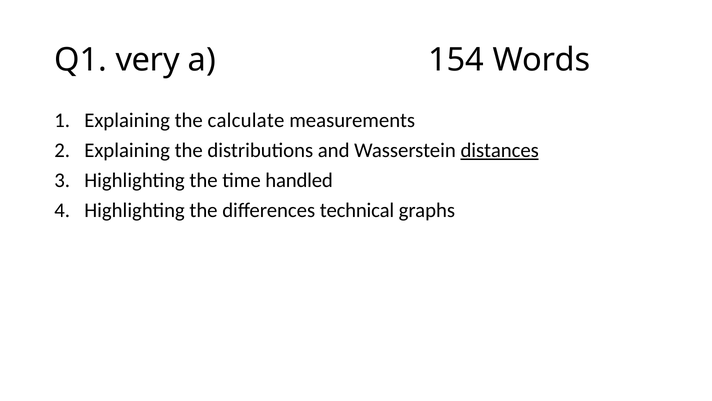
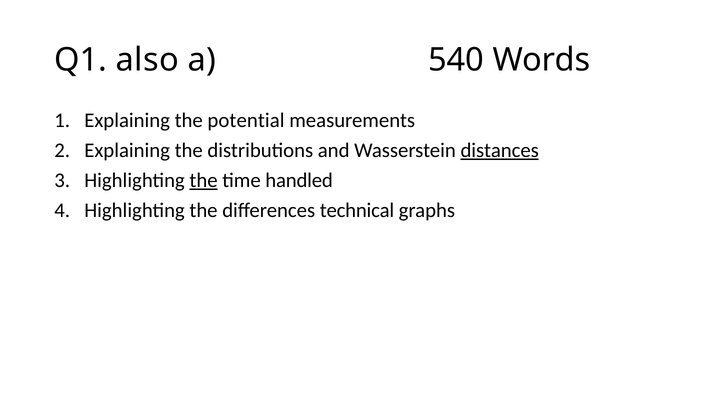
very: very -> also (147, 60)
154: 154 -> 540 (456, 60)
calculate: calculate -> potential (246, 120)
the underline: none -> present (204, 180)
